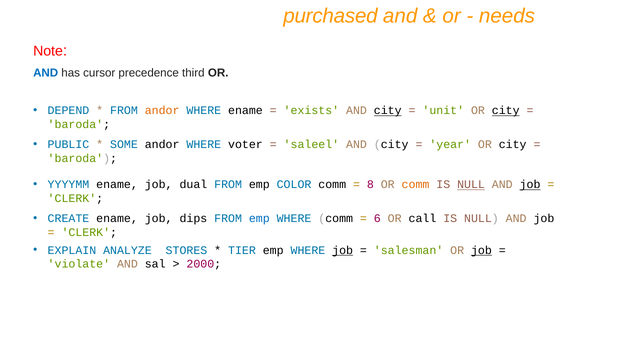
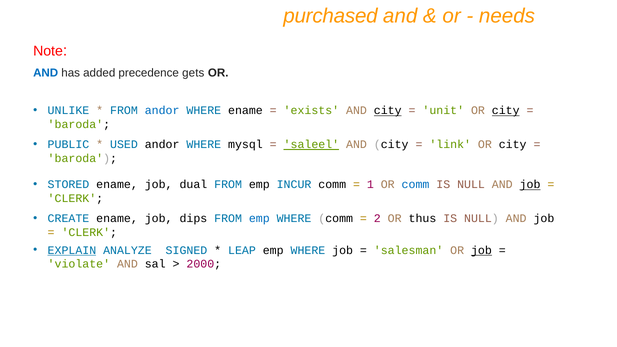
cursor: cursor -> added (99, 73)
third: third -> gets (193, 73)
DEPEND: DEPEND -> UNLIKE (68, 111)
andor colour: orange -> blue (162, 111)
SOME: SOME -> USED (124, 145)
voter: voter -> mysql (245, 145)
saleel underline: none -> present (311, 145)
year: year -> link (450, 145)
YYYYMM: YYYYMM -> STORED (68, 185)
COLOR: COLOR -> INCUR (294, 185)
8: 8 -> 1 (370, 185)
comm colour: orange -> blue (416, 185)
NULL underline: present -> none (471, 185)
6: 6 -> 2 (377, 219)
call: call -> thus (422, 219)
EXPLAIN underline: none -> present (72, 250)
STORES: STORES -> SIGNED (186, 250)
TIER: TIER -> LEAP (242, 250)
job underline: present -> none (343, 250)
